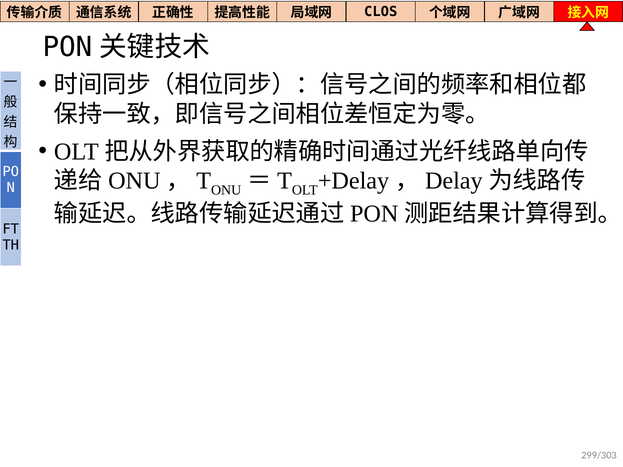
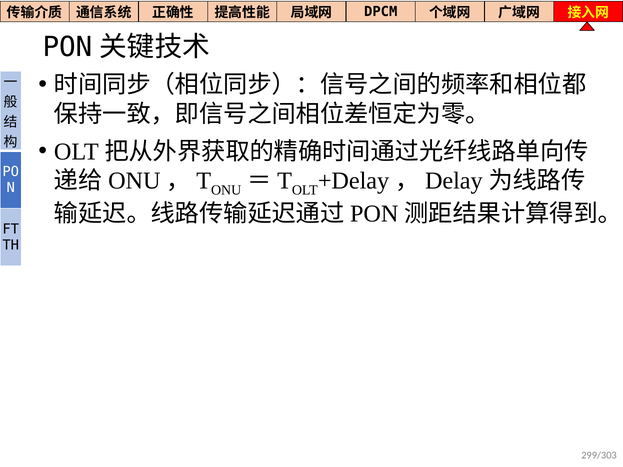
CLOS: CLOS -> DPCM (381, 12)
